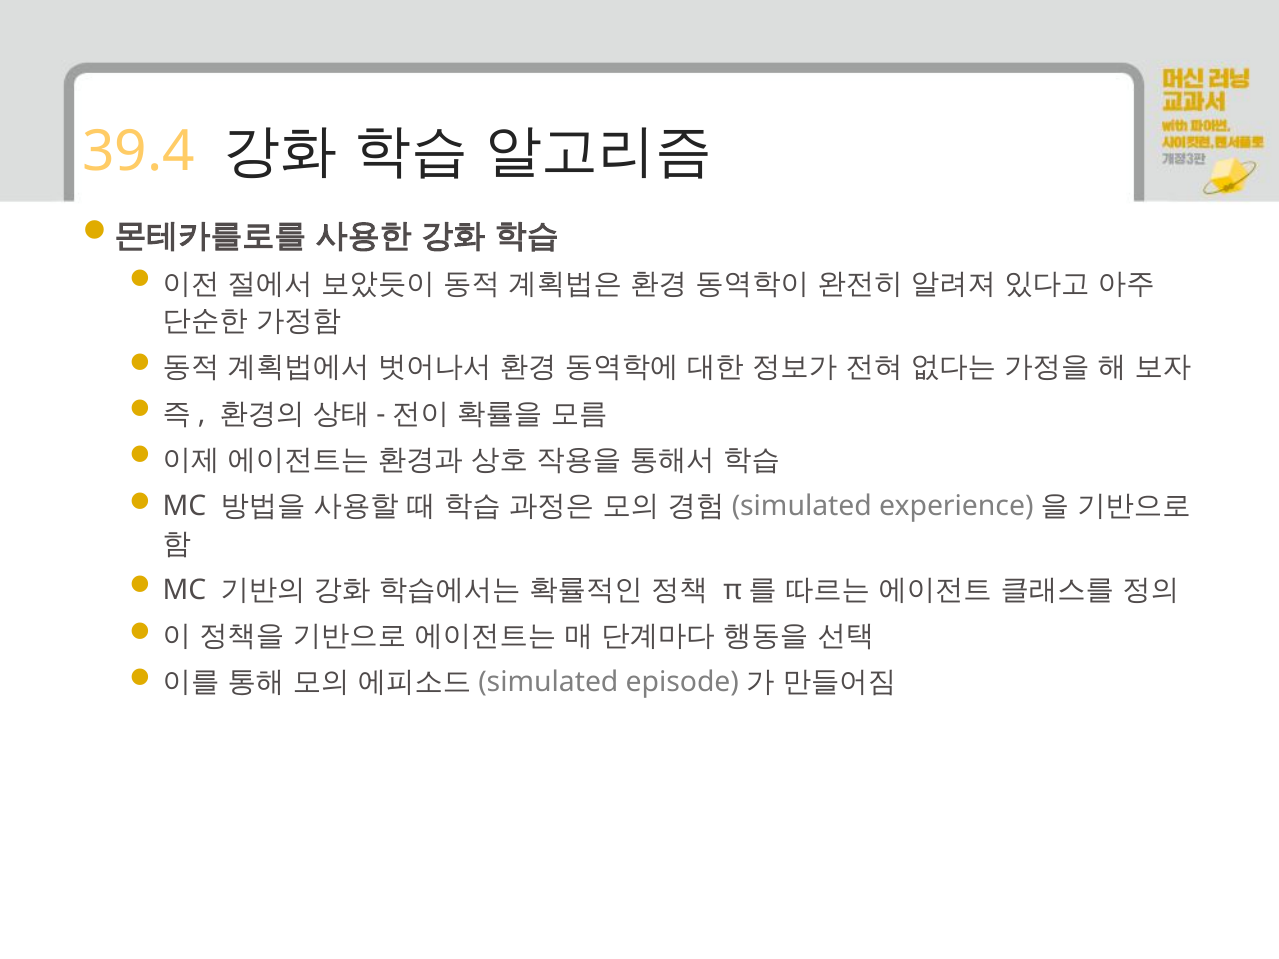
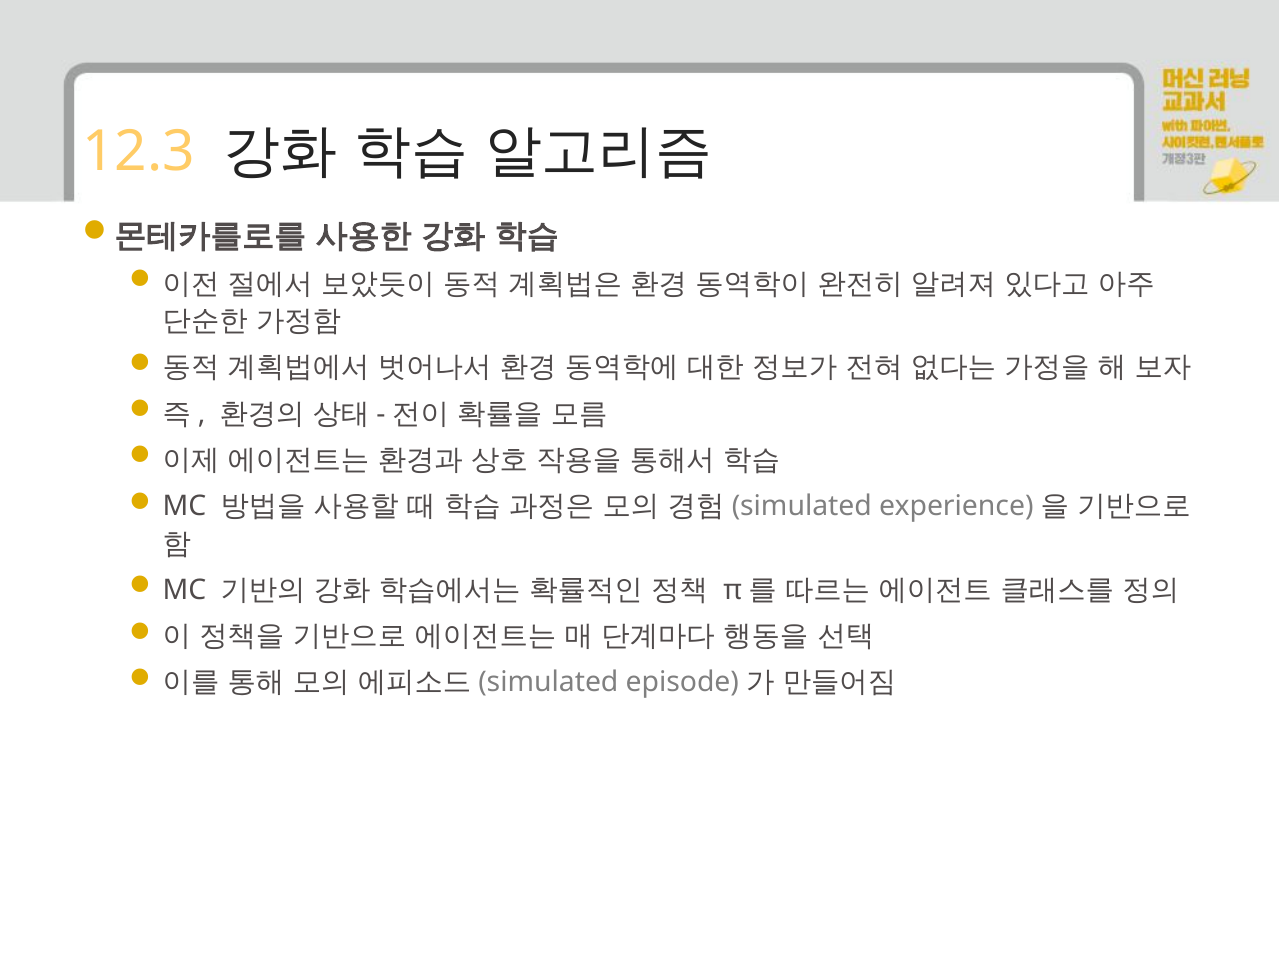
39.4: 39.4 -> 12.3 (139, 152)
